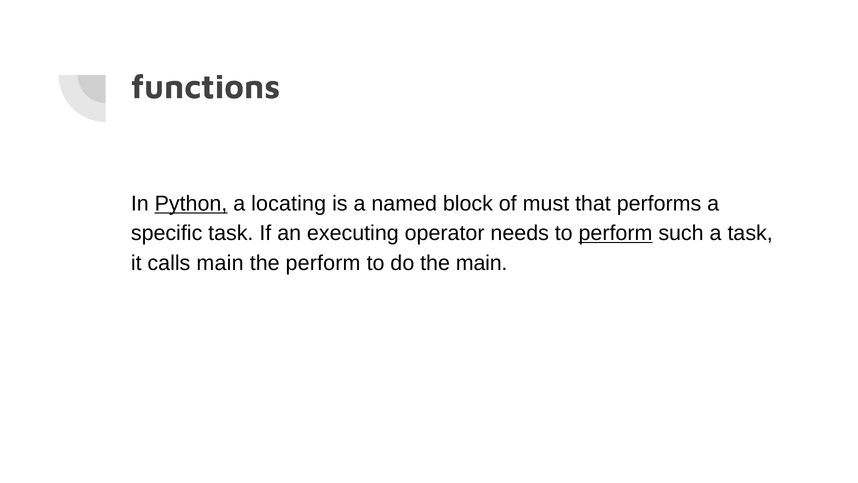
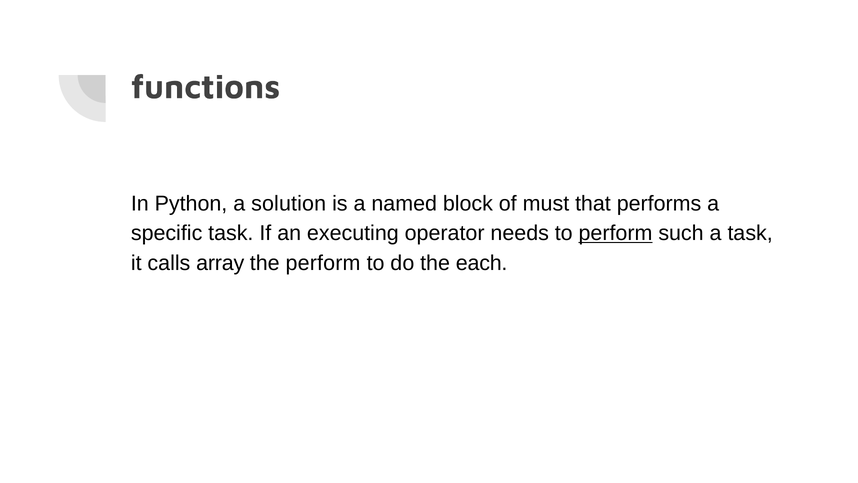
Python underline: present -> none (191, 204)
locating: locating -> solution (289, 204)
calls main: main -> array (220, 263)
the main: main -> each (482, 263)
